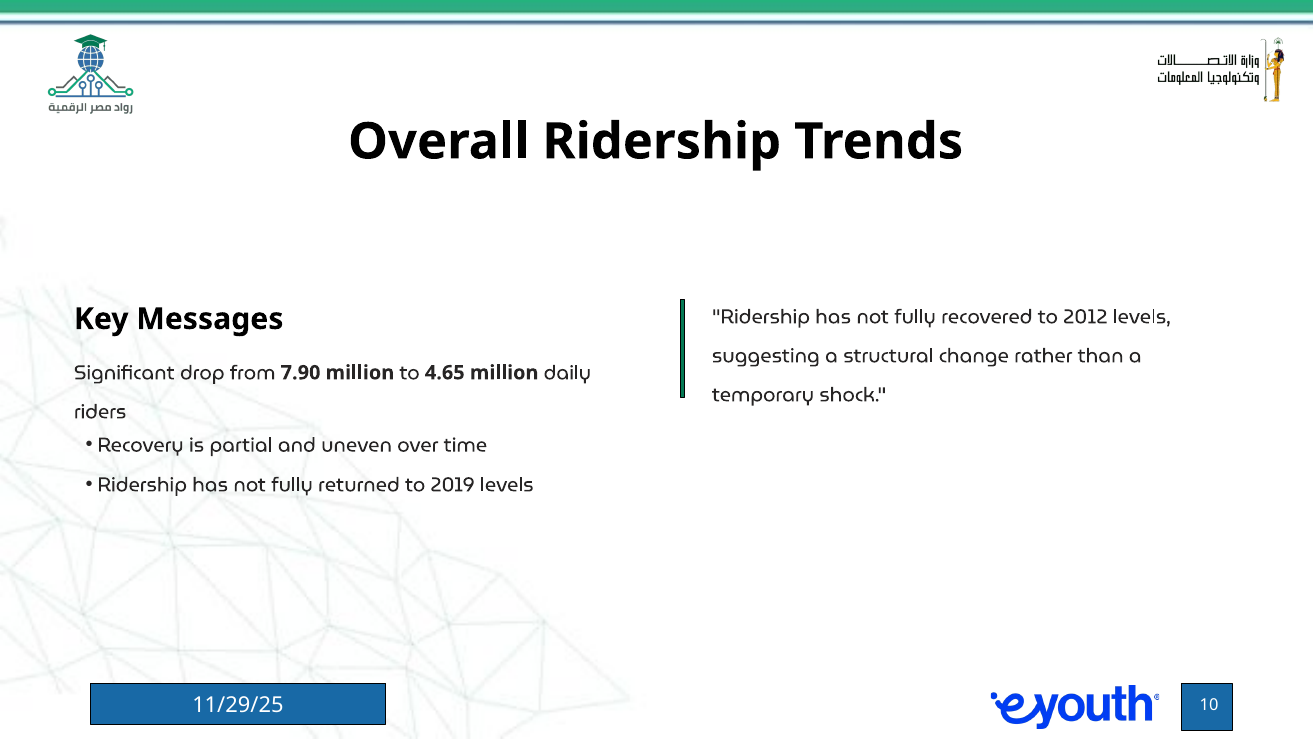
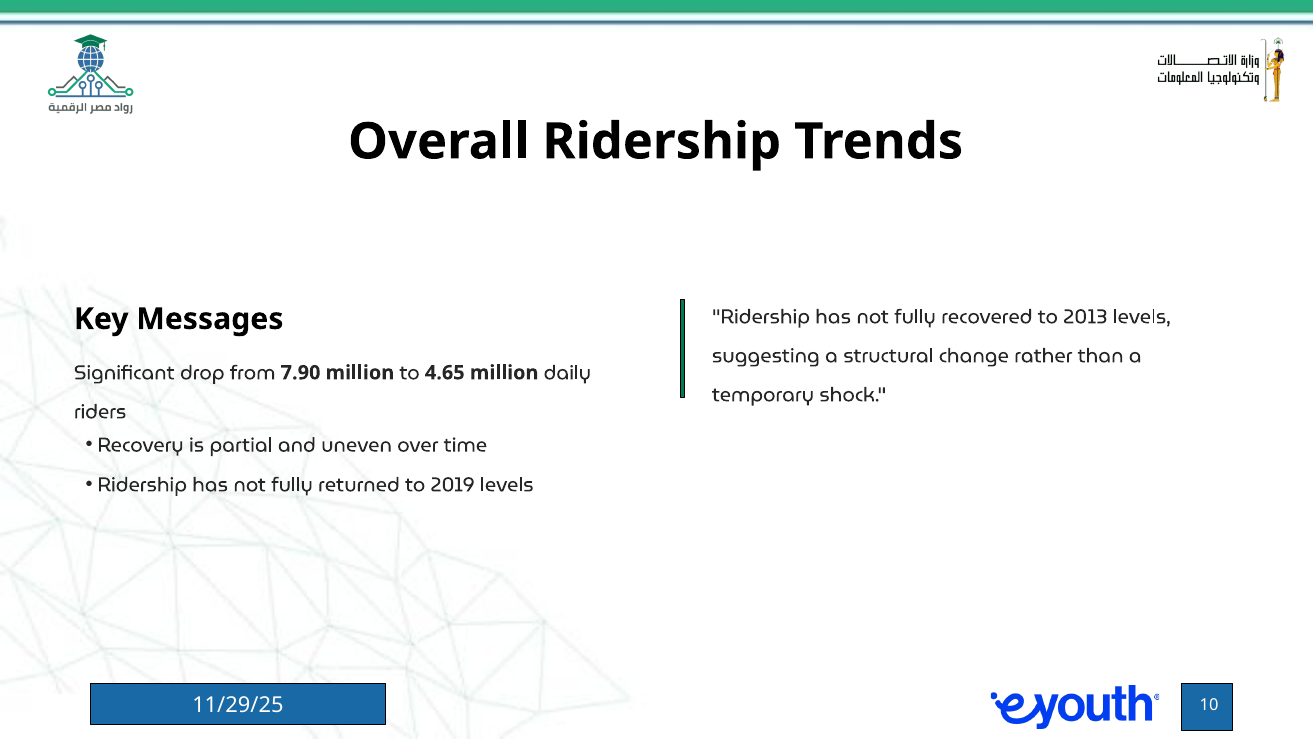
2012: 2012 -> 2013 (1085, 317)
